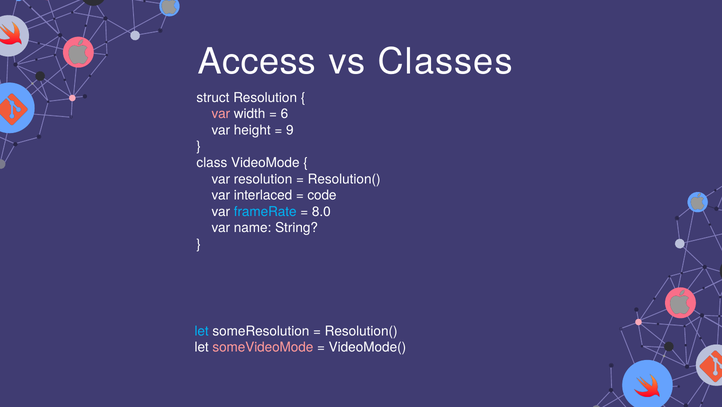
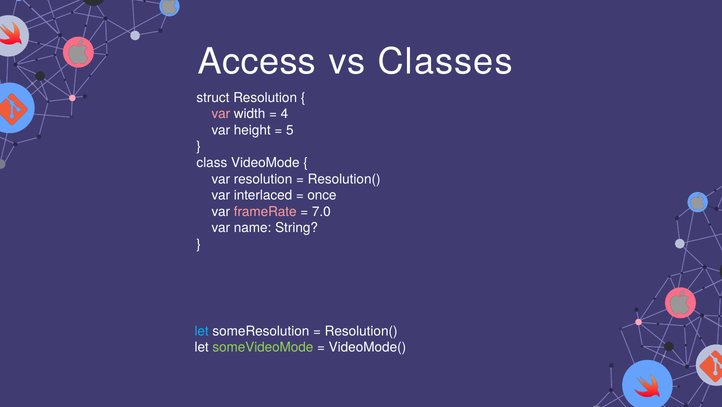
6: 6 -> 4 (284, 114)
9: 9 -> 5 (290, 130)
code: code -> once (322, 195)
frameRate colour: light blue -> pink (265, 211)
8.0: 8.0 -> 7.0 (321, 211)
someVideoMode colour: pink -> light green (263, 347)
